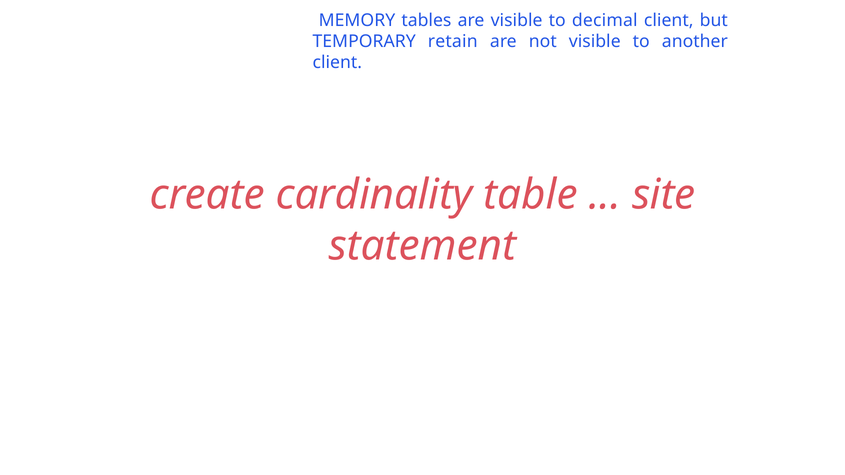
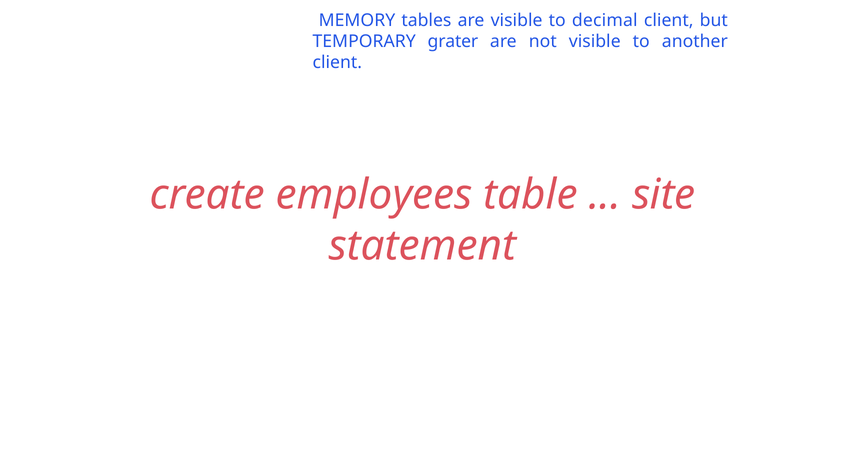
retain: retain -> grater (453, 41)
cardinality: cardinality -> employees (374, 195)
